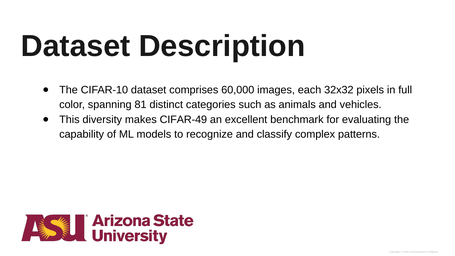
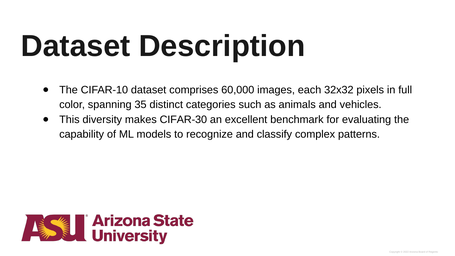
81: 81 -> 35 (141, 105)
CIFAR-49: CIFAR-49 -> CIFAR-30 (183, 120)
